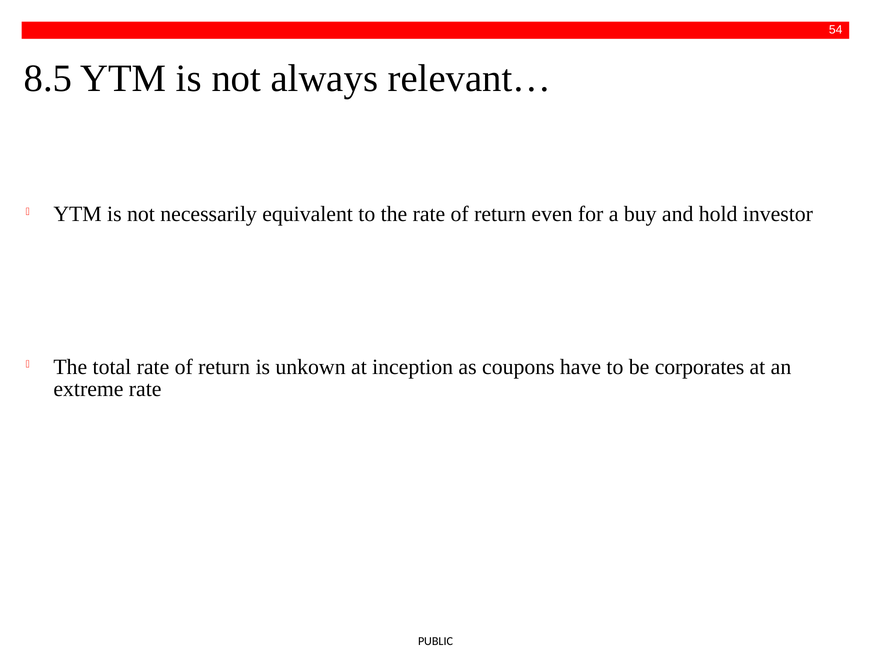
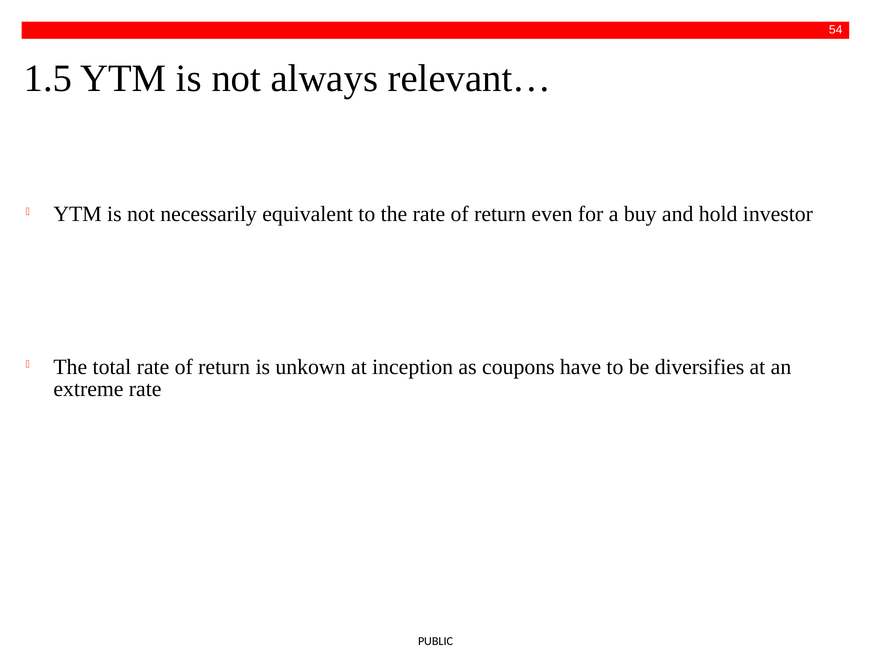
8.5: 8.5 -> 1.5 (48, 79)
corporates: corporates -> diversifies (700, 367)
